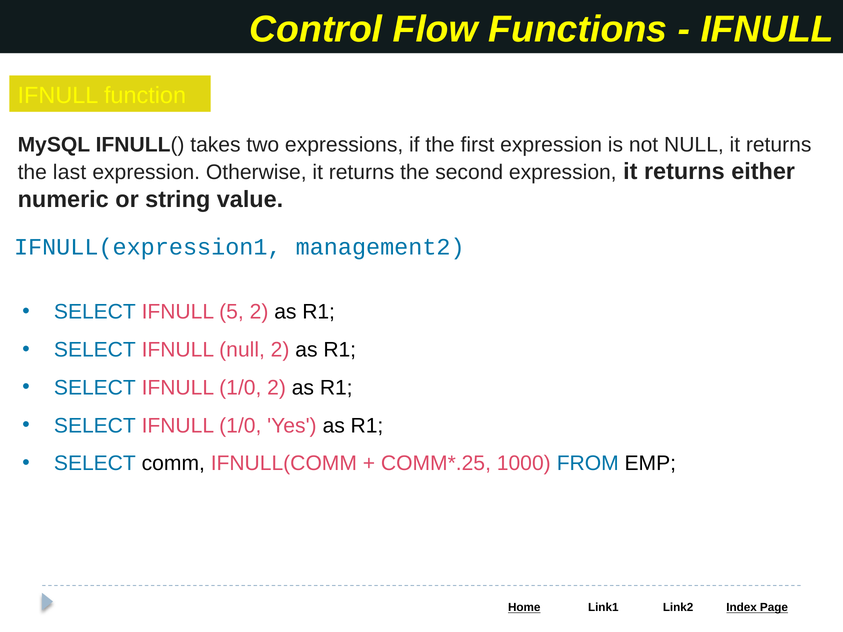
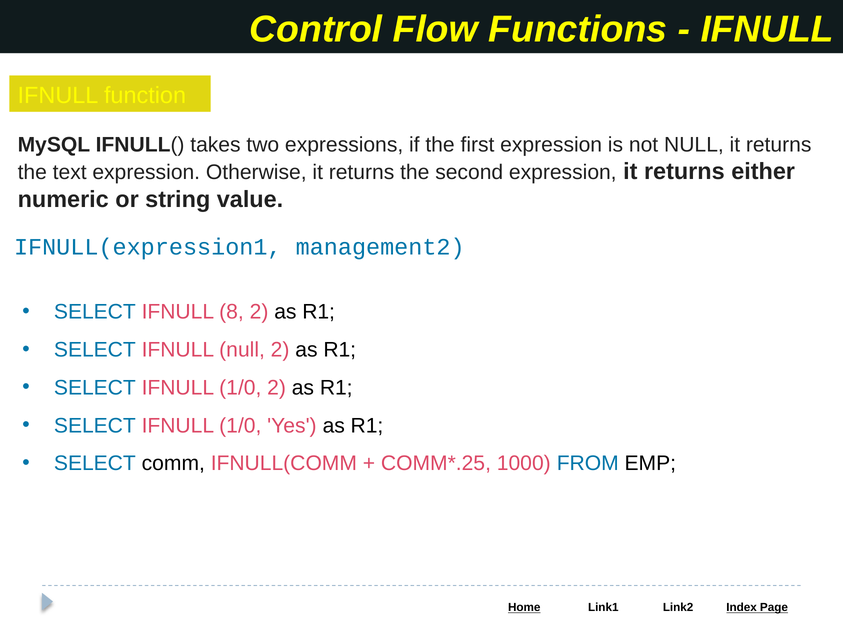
last: last -> text (70, 172)
5: 5 -> 8 (232, 312)
